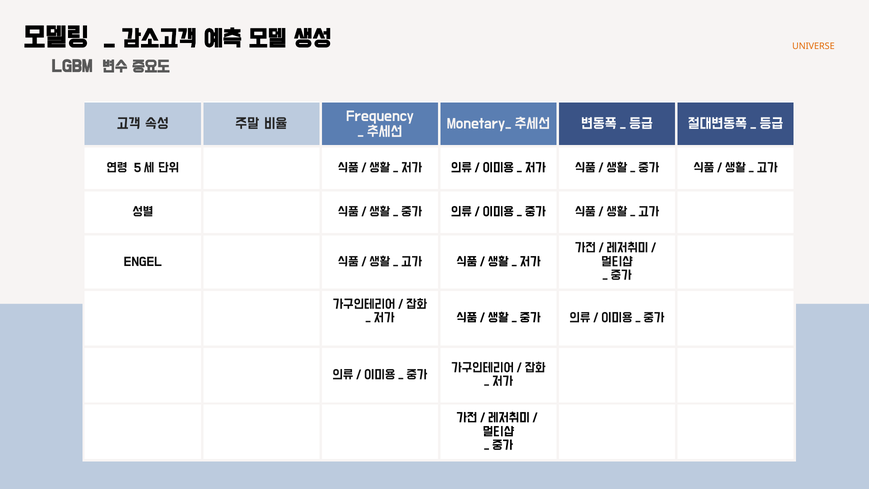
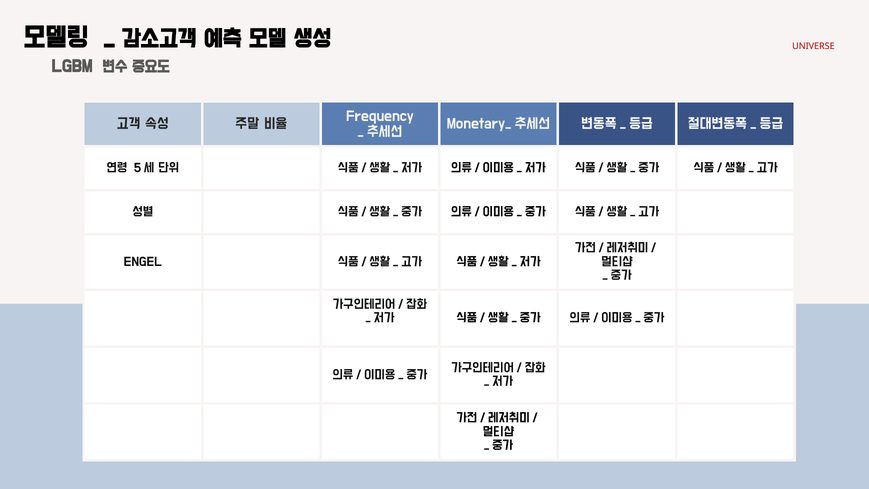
UNIVERSE colour: orange -> red (813, 46)
